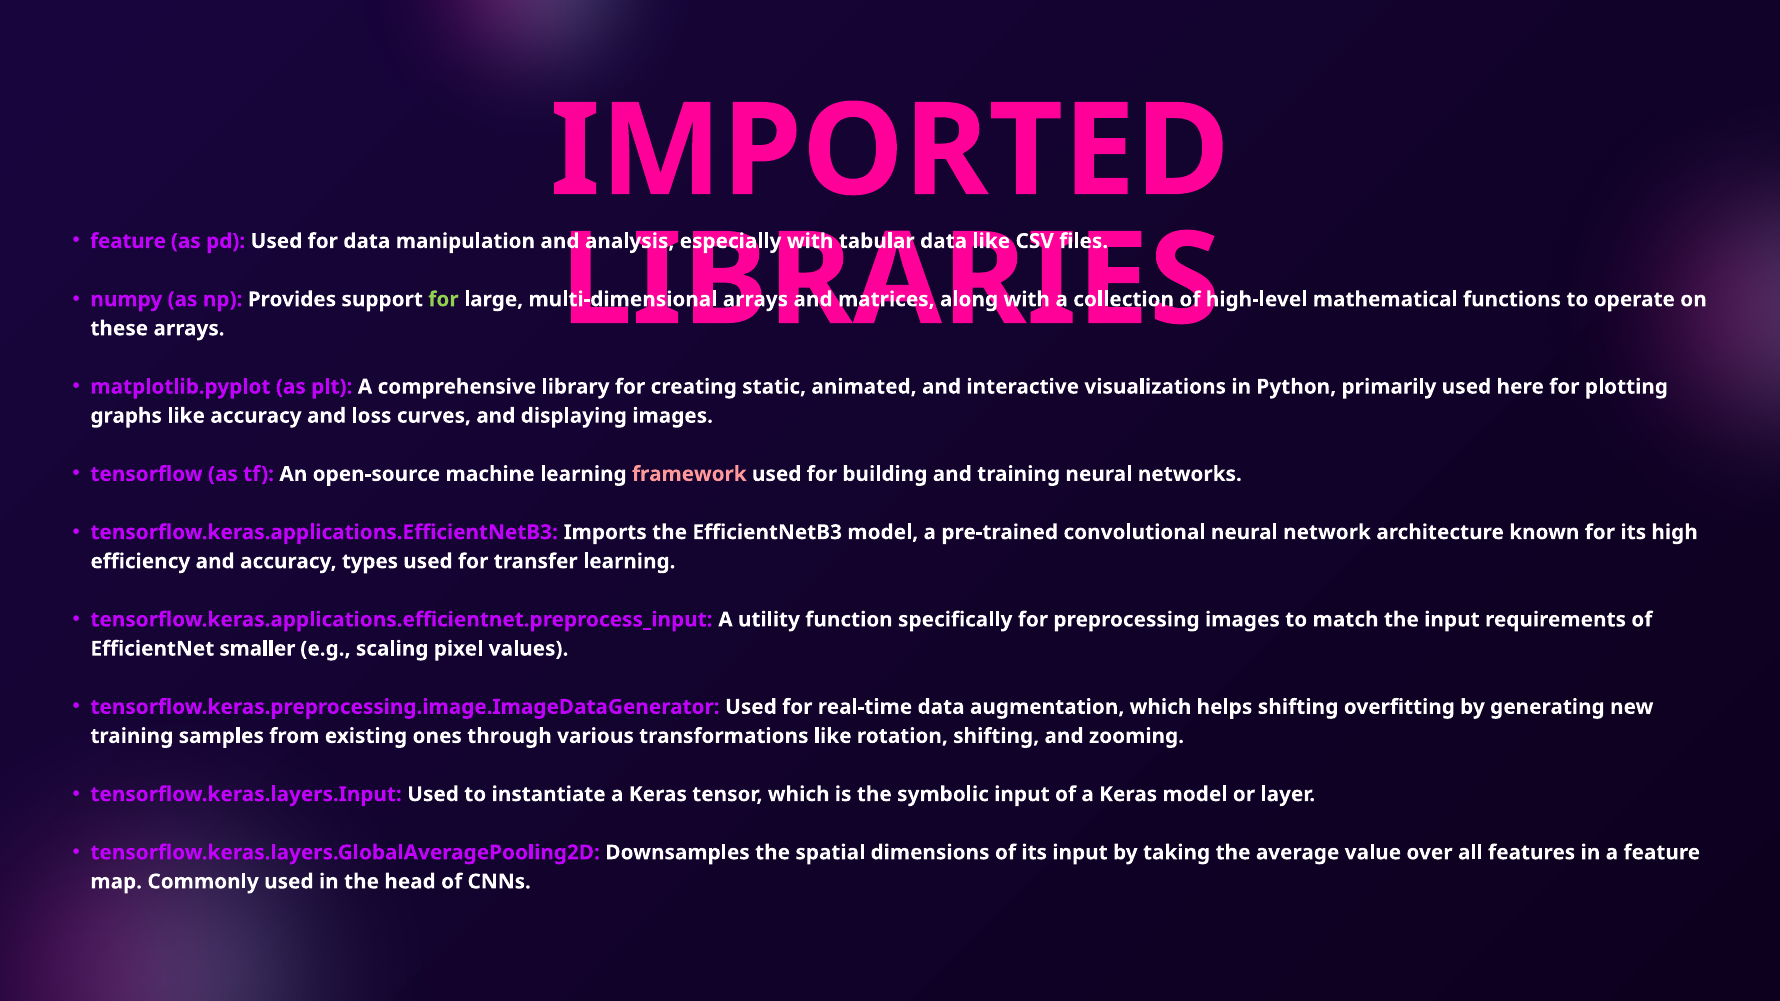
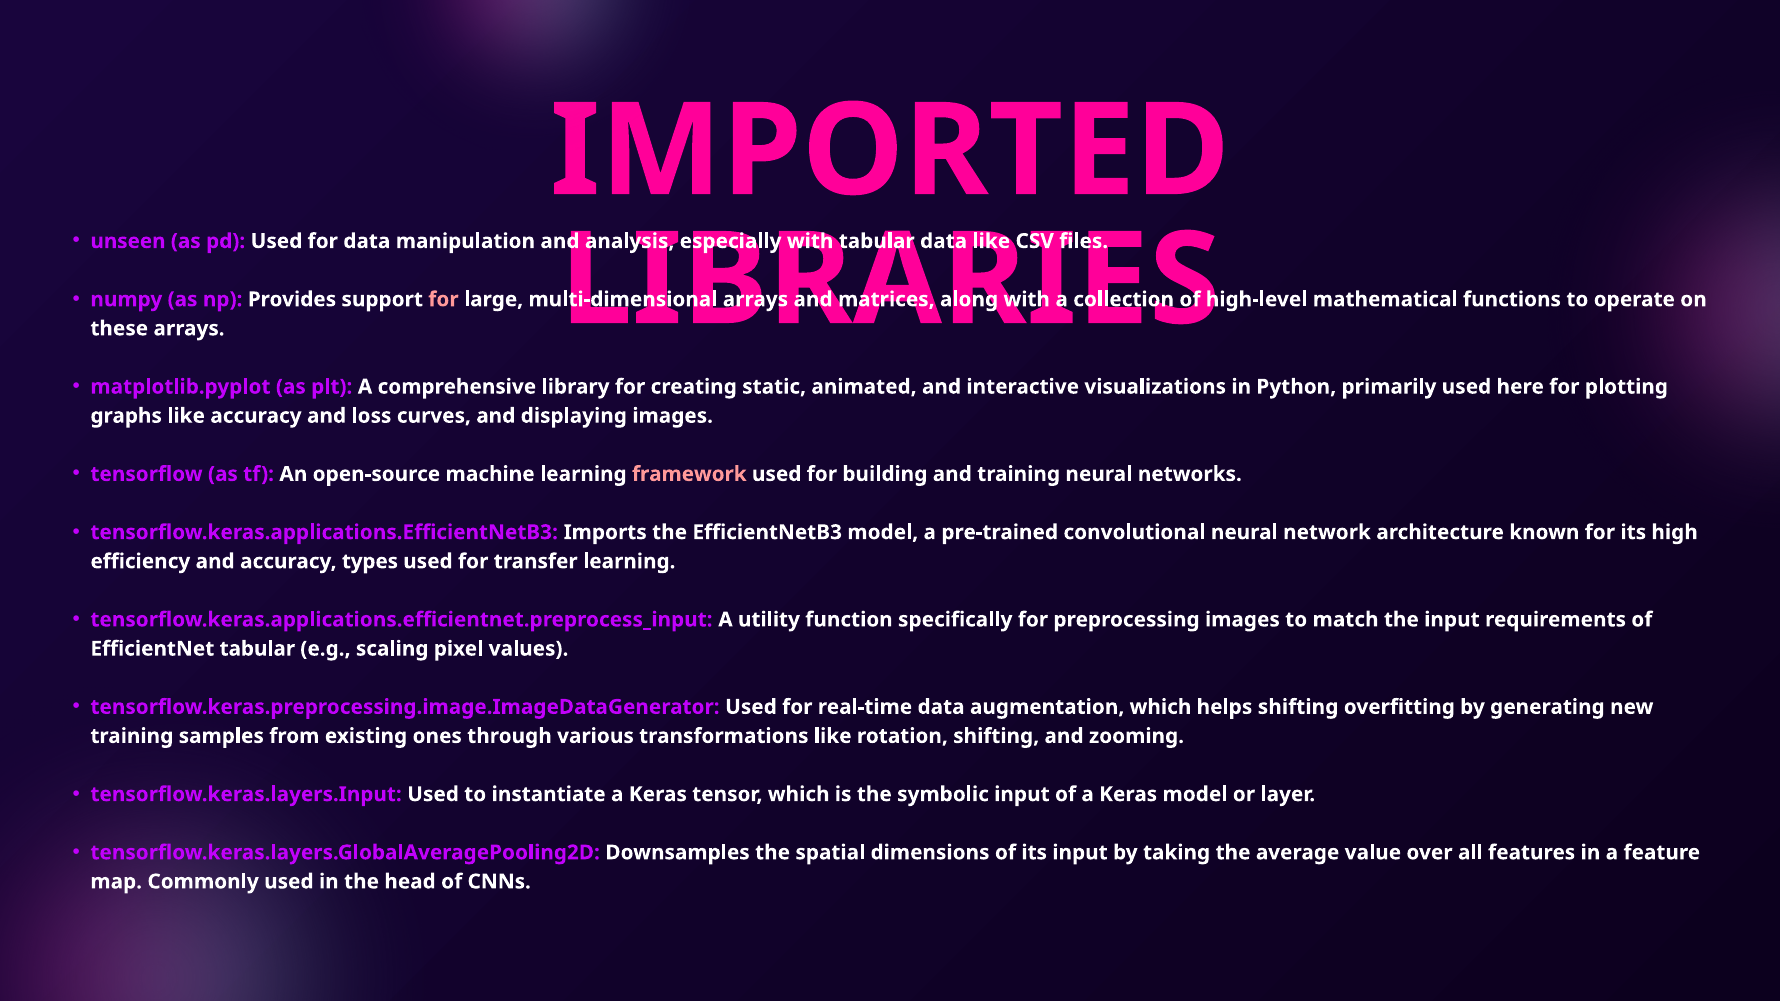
feature: feature -> unseen (128, 241)
for colour: light green -> pink (443, 299)
EfficientNet smaller: smaller -> tabular (257, 649)
